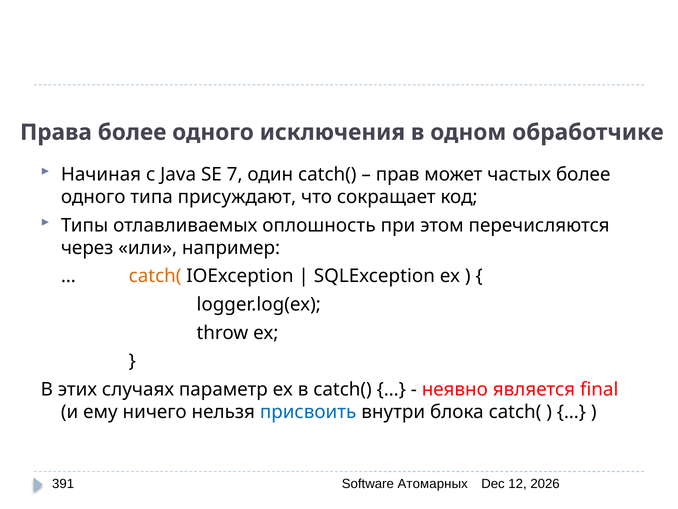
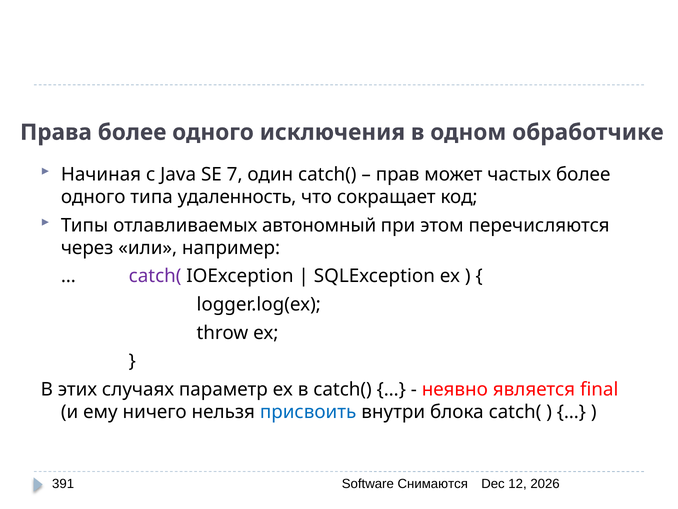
присуждают: присуждают -> удаленность (237, 197)
оплошность: оплошность -> автономный (319, 225)
catch( colour: orange -> purple (155, 276)
Атомарных: Атомарных -> Снимаются (433, 483)
